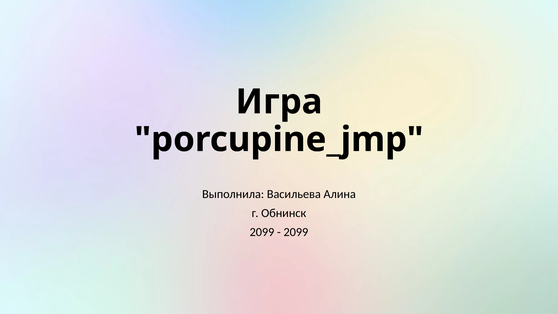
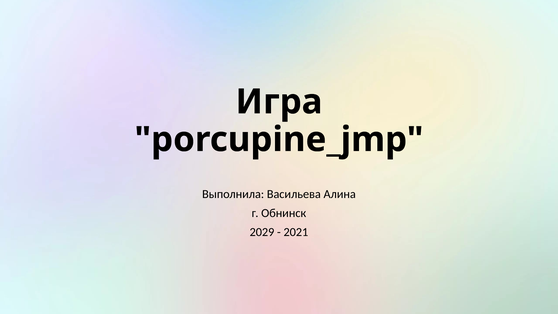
2099: 2099 -> 2029 (262, 232)
2099: 2099 -> 2021 (296, 232)
